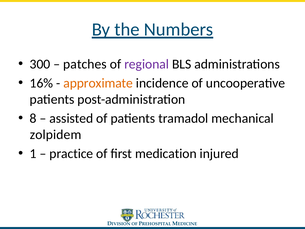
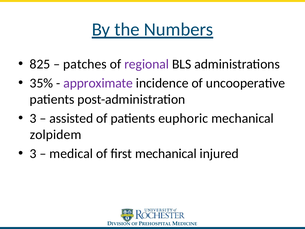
300: 300 -> 825 (40, 64)
16%: 16% -> 35% (41, 83)
approximate colour: orange -> purple (98, 83)
8: 8 -> 3 (33, 118)
tramadol: tramadol -> euphoric (183, 118)
1: 1 -> 3 (33, 153)
practice: practice -> medical (71, 153)
first medication: medication -> mechanical (166, 153)
